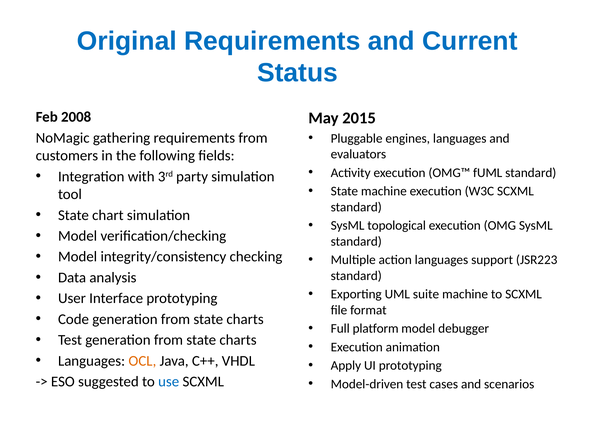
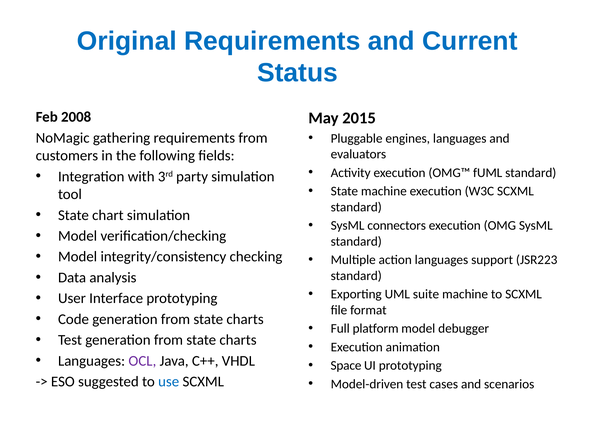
topological: topological -> connectors (397, 226)
OCL colour: orange -> purple (142, 361)
Apply: Apply -> Space (346, 366)
